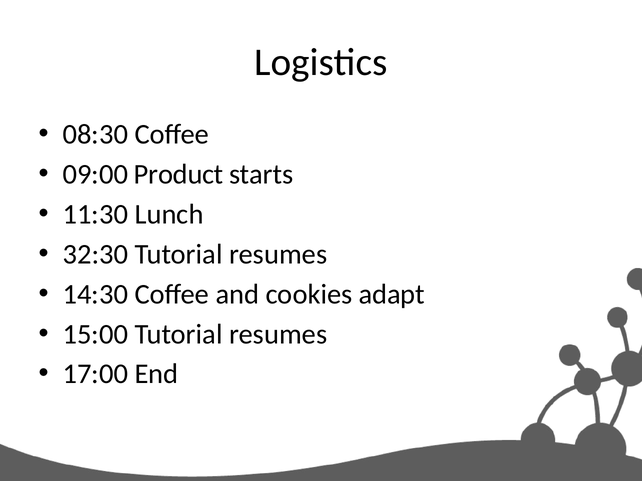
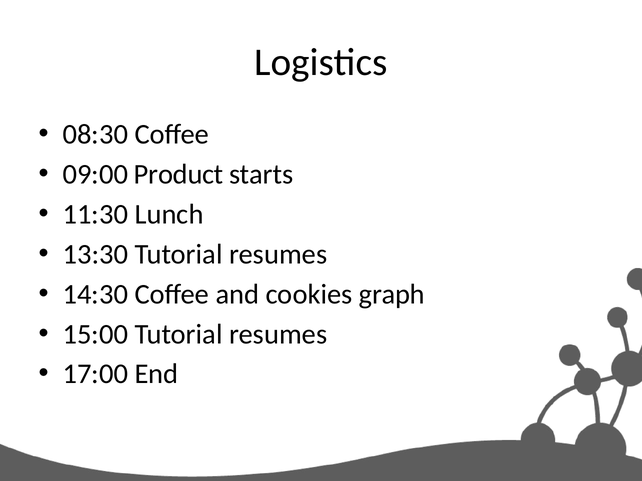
32:30: 32:30 -> 13:30 (95, 255)
adapt: adapt -> graph (392, 295)
